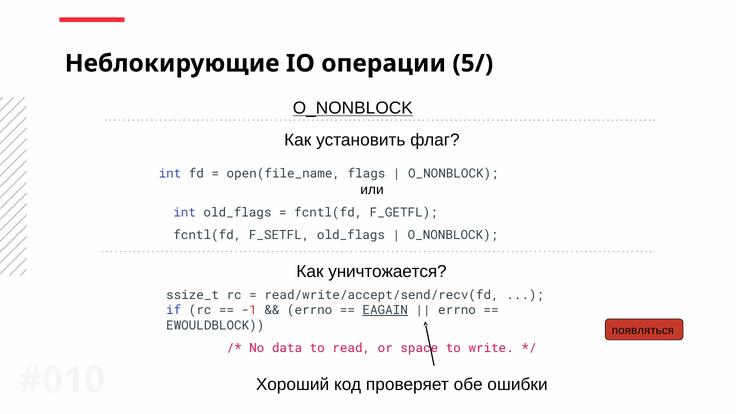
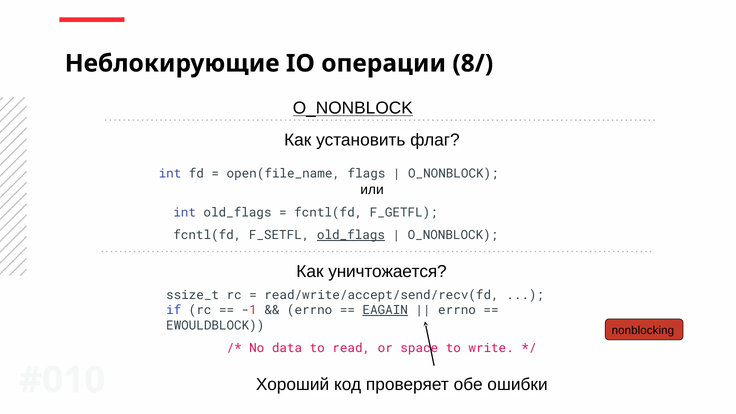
5/: 5/ -> 8/ (473, 63)
old_flags underline: none -> present (351, 235)
появляться: появляться -> nonblocking (643, 330)
